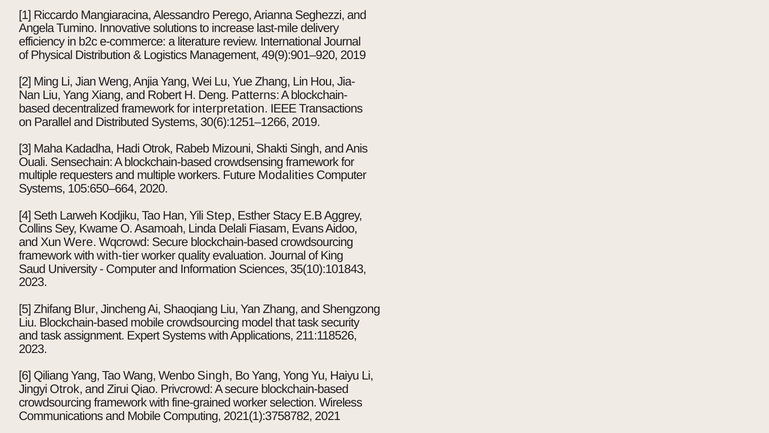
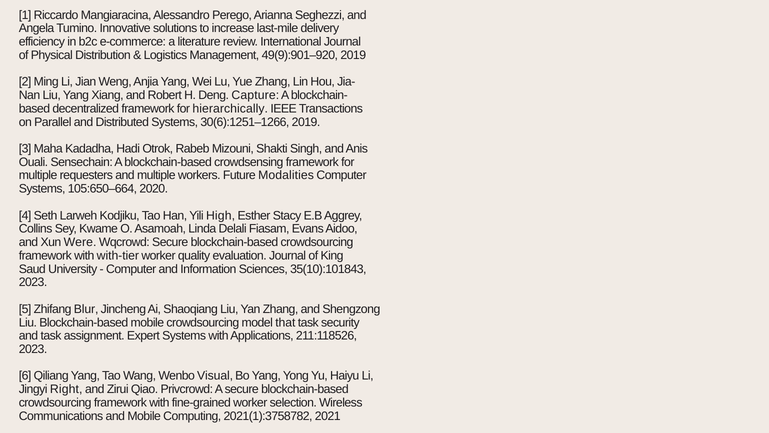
Patterns: Patterns -> Capture (255, 95)
interpretation: interpretation -> hierarchically (230, 109)
Step: Step -> High (221, 215)
Wenbo Singh: Singh -> Visual (215, 376)
Jingyi Otrok: Otrok -> Right (66, 389)
